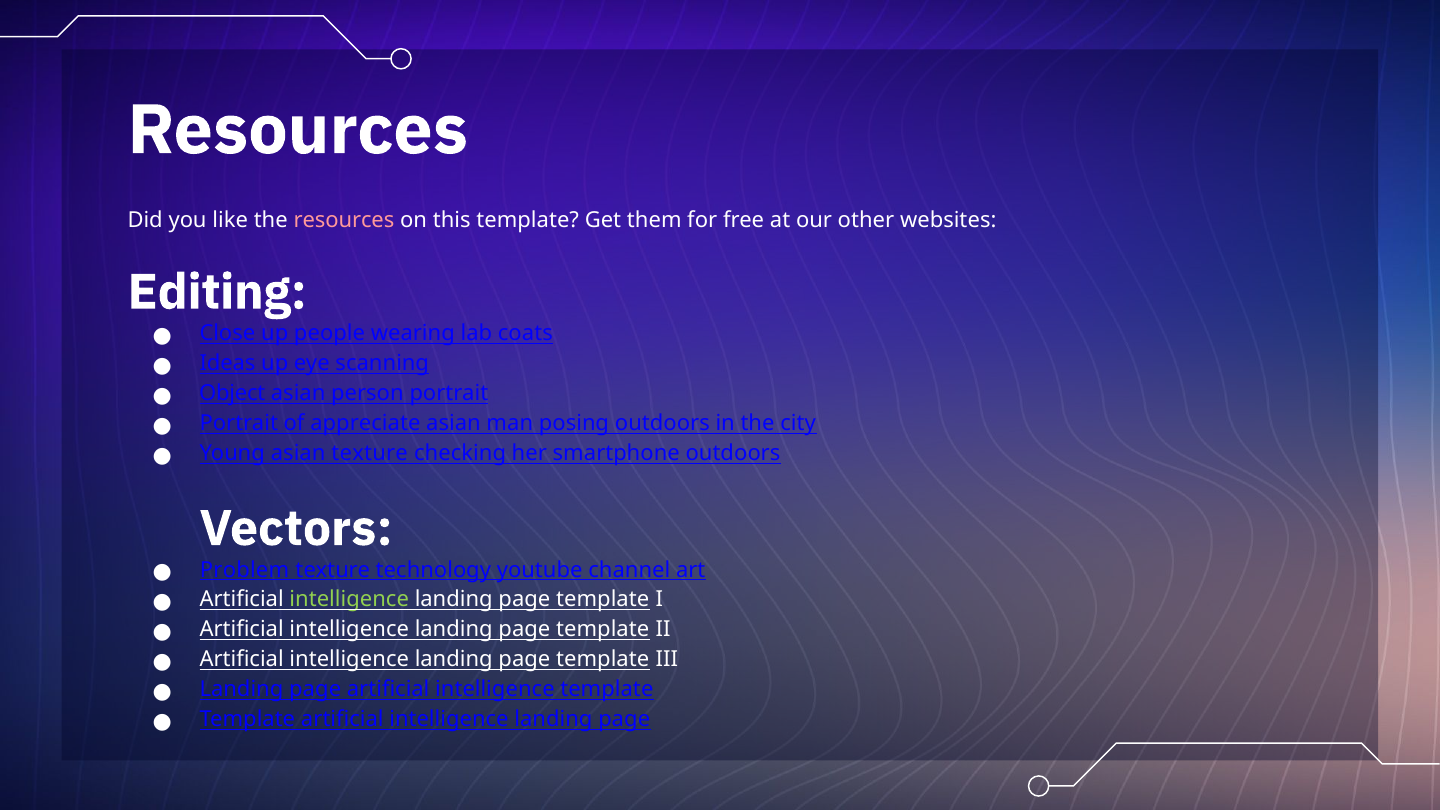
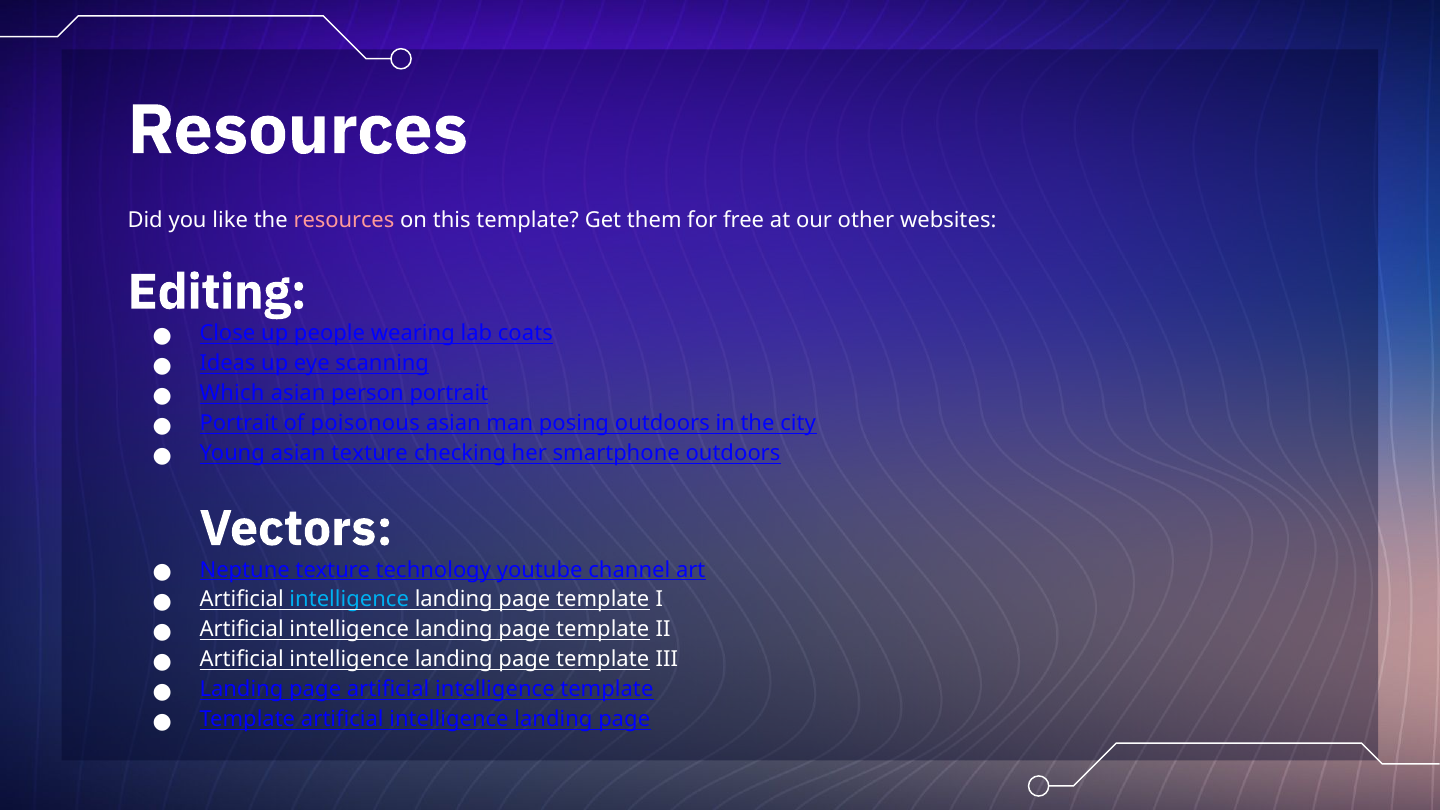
Object: Object -> Which (232, 393)
appreciate: appreciate -> poisonous (365, 423)
Problem: Problem -> Neptune (245, 570)
intelligence colour: light green -> light blue (349, 600)
